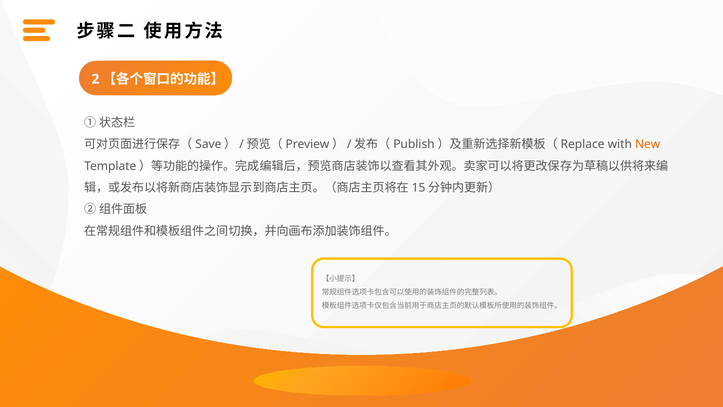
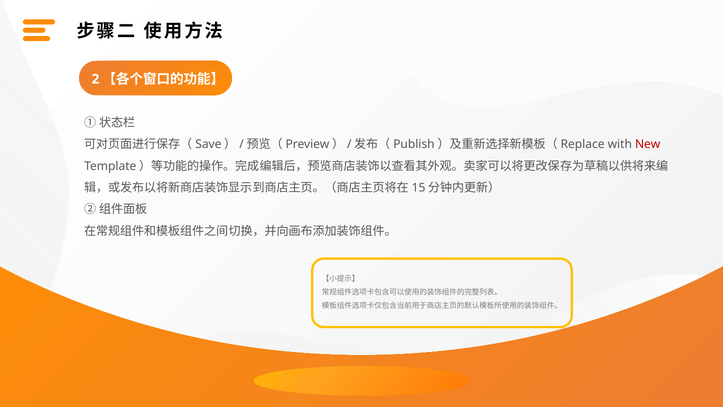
New colour: orange -> red (648, 144)
